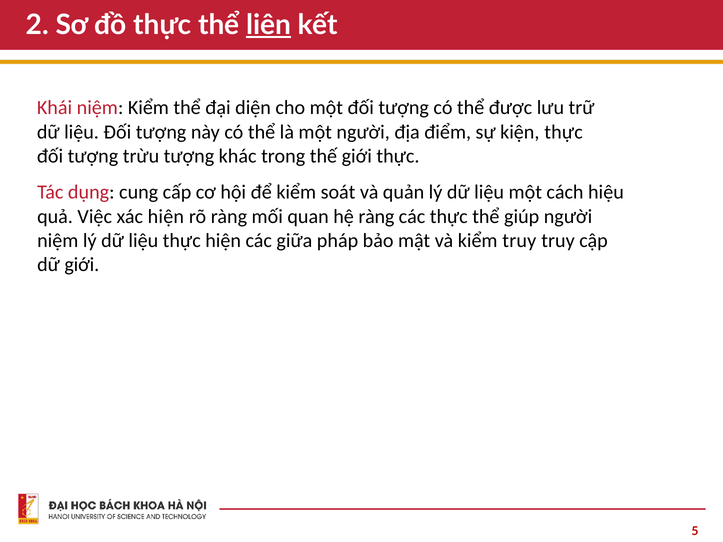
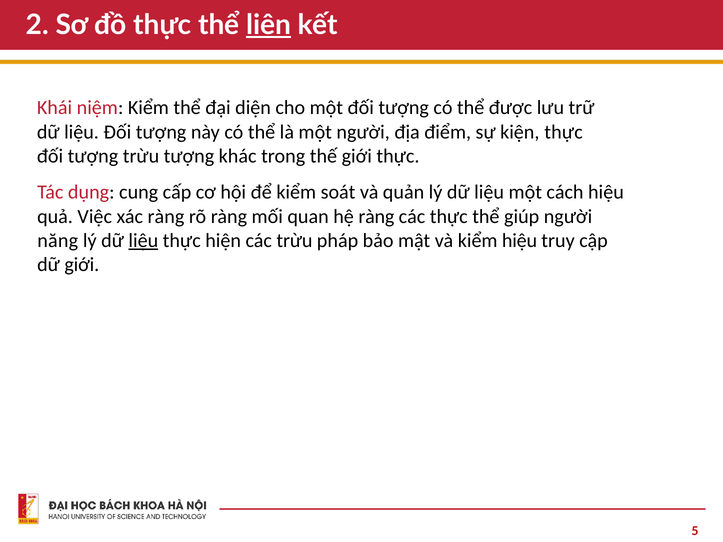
xác hiện: hiện -> ràng (166, 217)
niệm: niệm -> năng (58, 241)
liệu underline: none -> present (143, 241)
các giữa: giữa -> trừu (294, 241)
kiểm truy: truy -> hiệu (520, 241)
